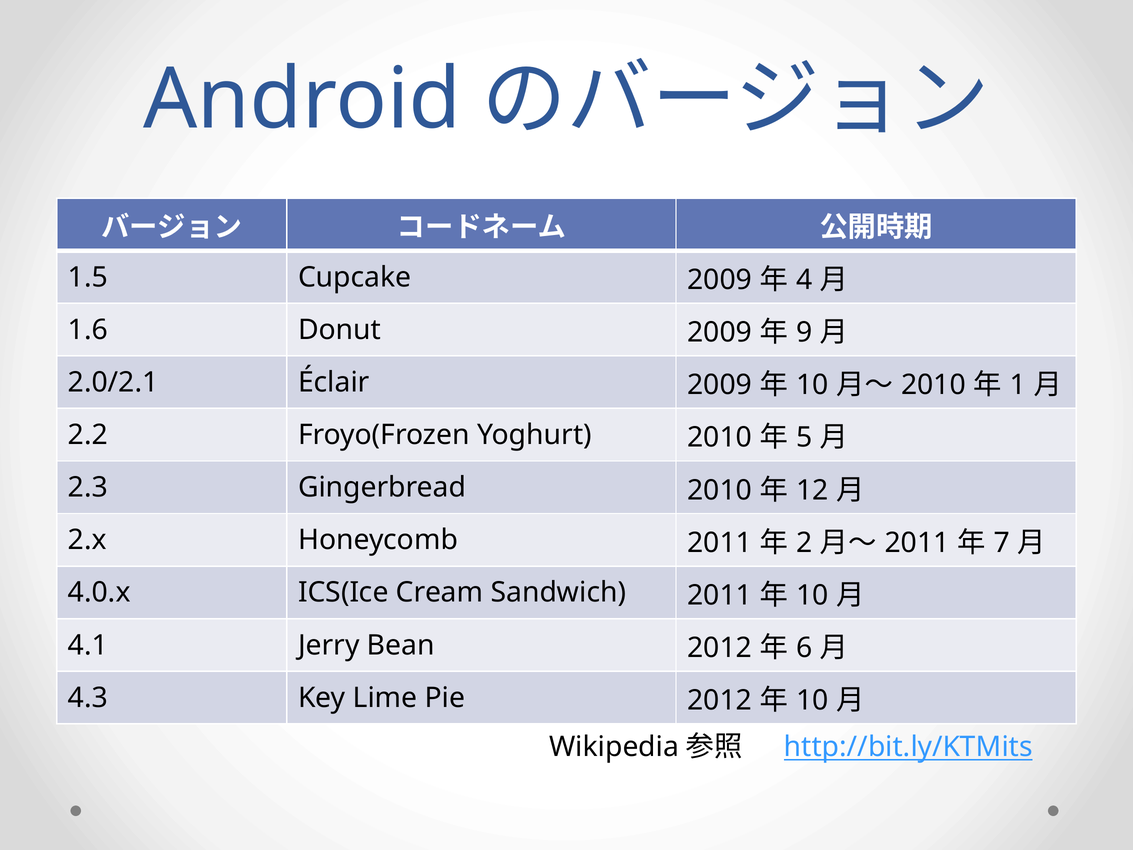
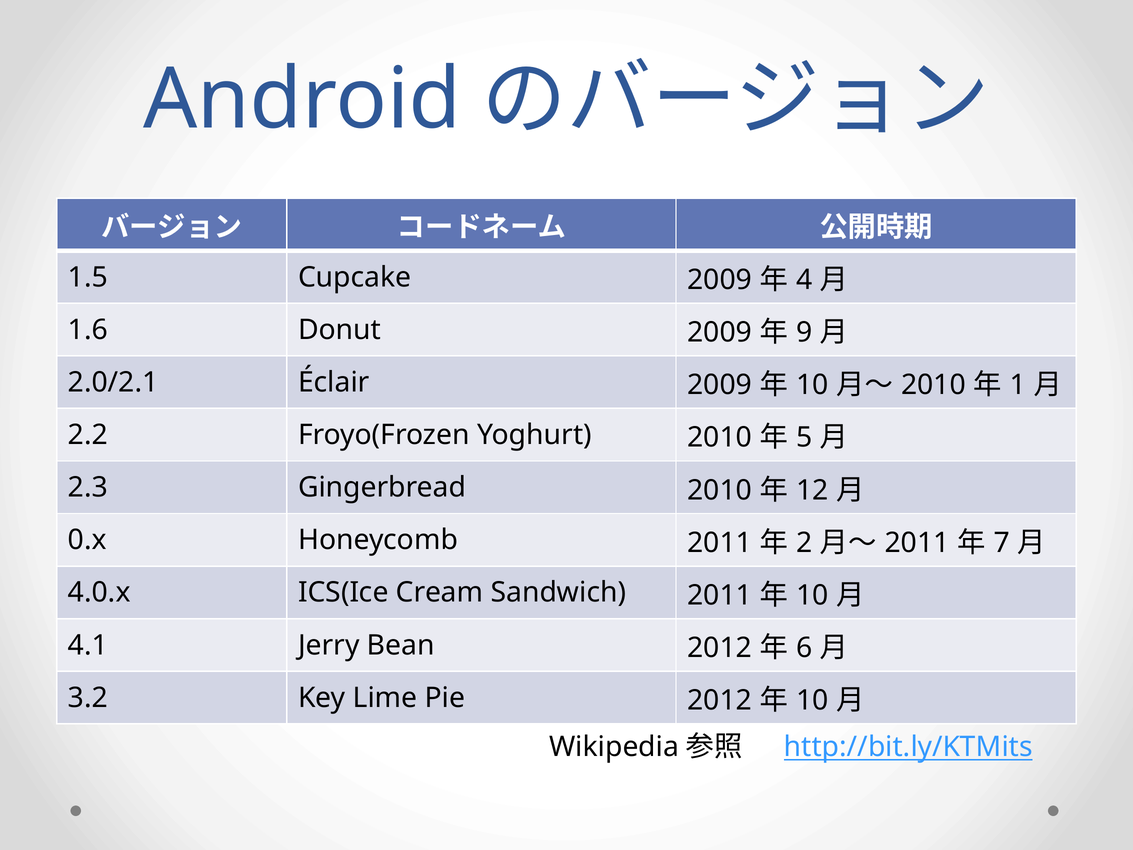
2.x: 2.x -> 0.x (87, 540)
4.3: 4.3 -> 3.2 (88, 698)
